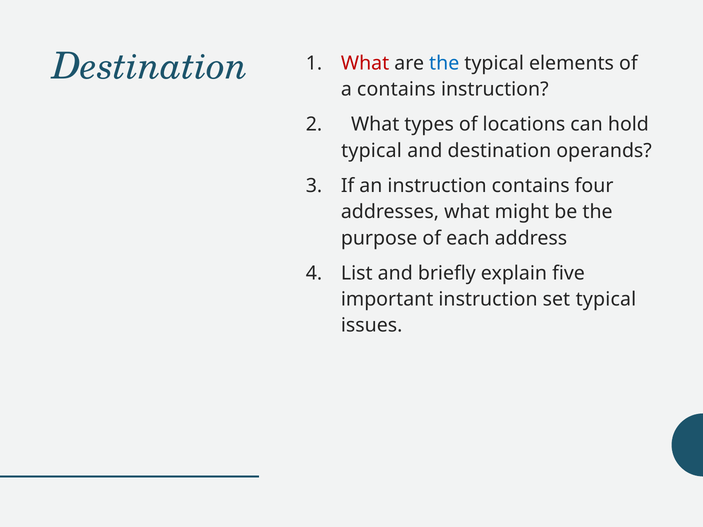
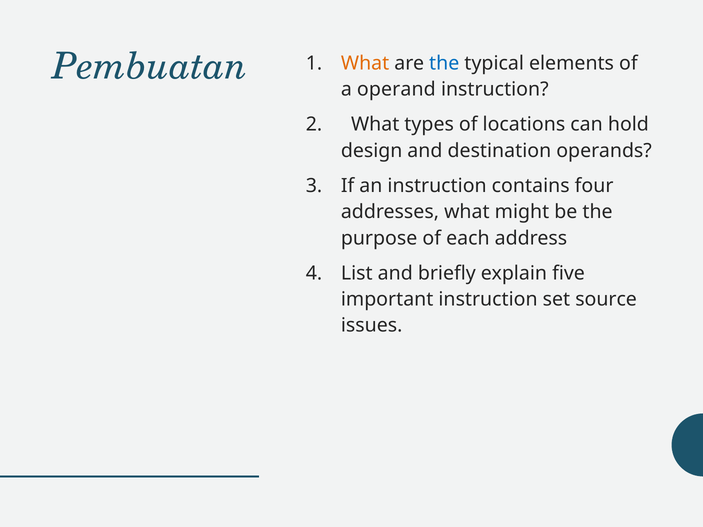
Destination: Destination -> Pembuatan (150, 66)
What colour: red -> orange (365, 63)
a contains: contains -> operand (396, 89)
typical: typical -> design (372, 151)
set typical: typical -> source (606, 299)
